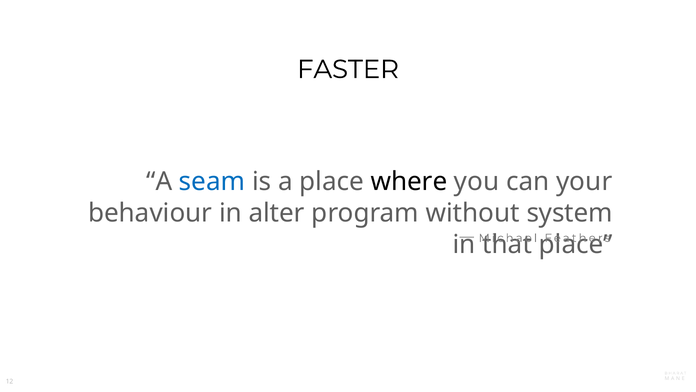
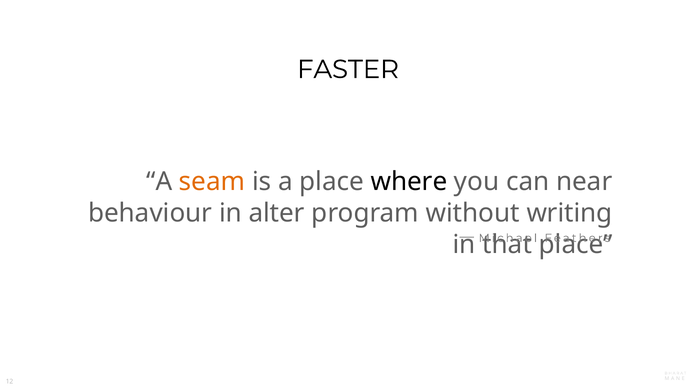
seam colour: blue -> orange (212, 182)
your: your -> near (584, 182)
system: system -> writing (569, 213)
